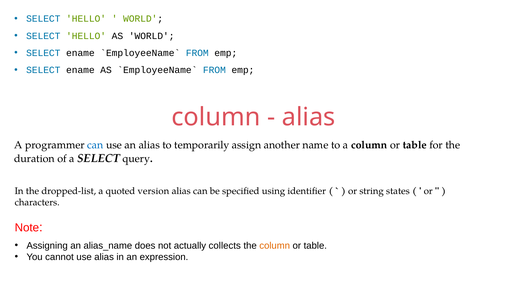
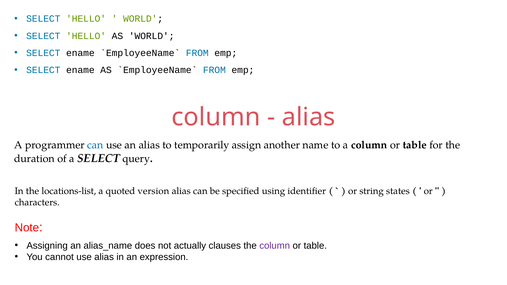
dropped-list: dropped-list -> locations-list (69, 191)
collects: collects -> clauses (225, 246)
column colour: orange -> purple (275, 246)
